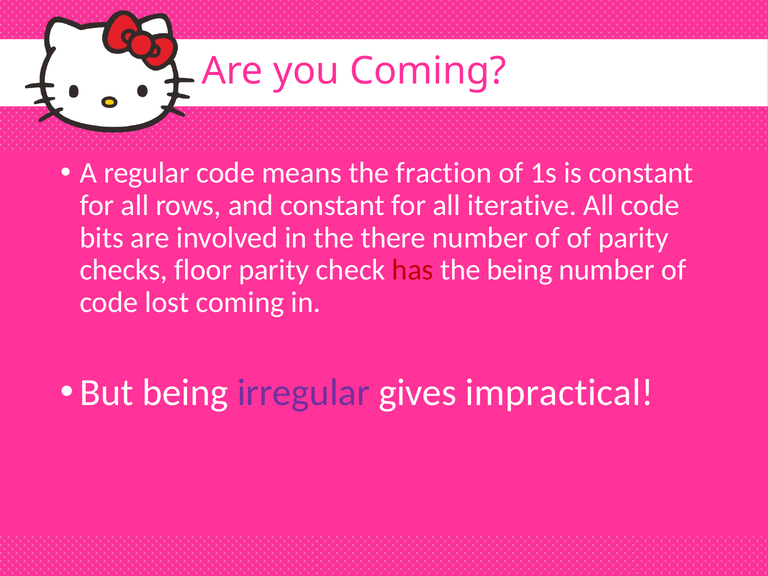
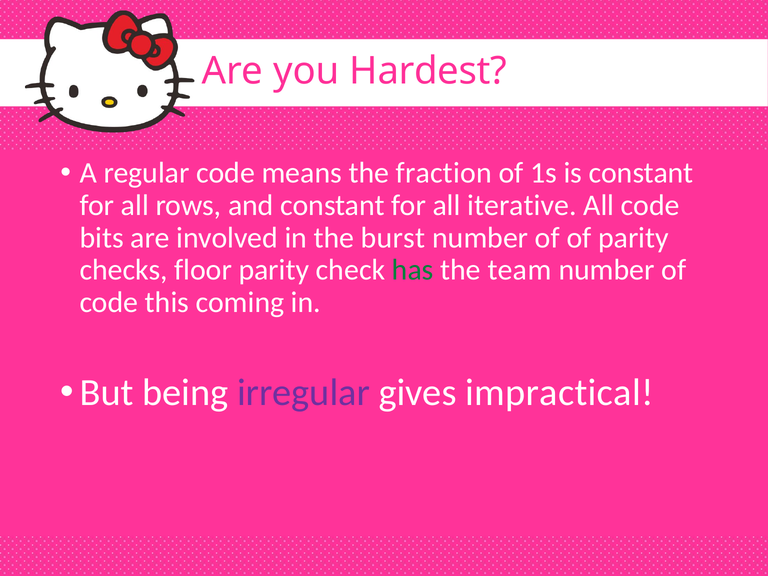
you Coming: Coming -> Hardest (428, 71)
there: there -> burst (393, 238)
has colour: red -> green (413, 270)
the being: being -> team (519, 270)
lost: lost -> this (167, 302)
